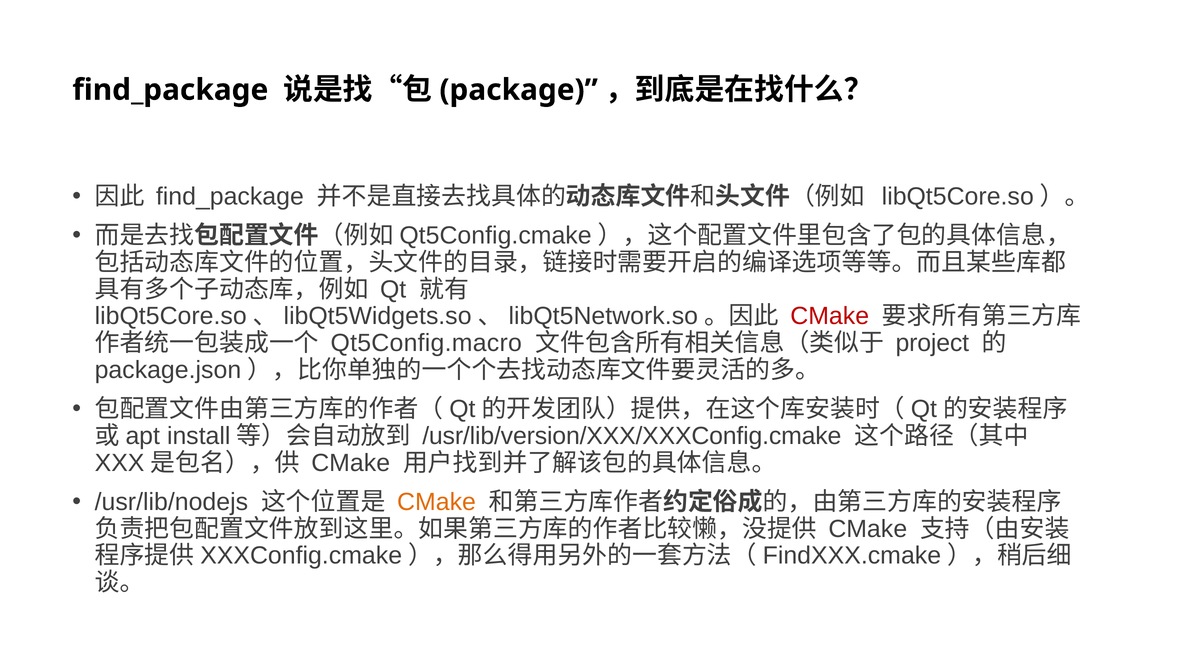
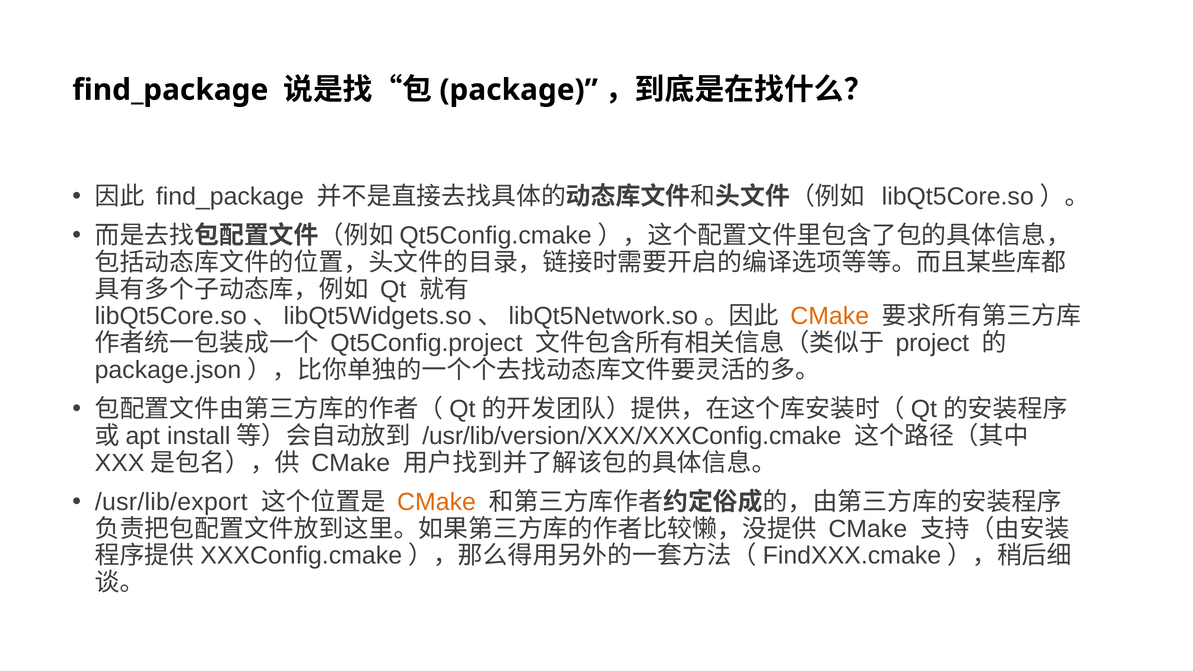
CMake colour: red -> orange (830, 316)
Qt5Config.macro: Qt5Config.macro -> Qt5Config.project (426, 343)
/usr/lib/nodejs: /usr/lib/nodejs -> /usr/lib/export (171, 502)
